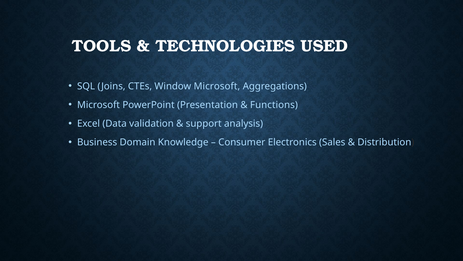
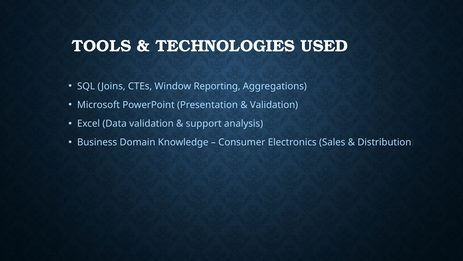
Window Microsoft: Microsoft -> Reporting (217, 86)
Functions: Functions -> Validation (274, 105)
